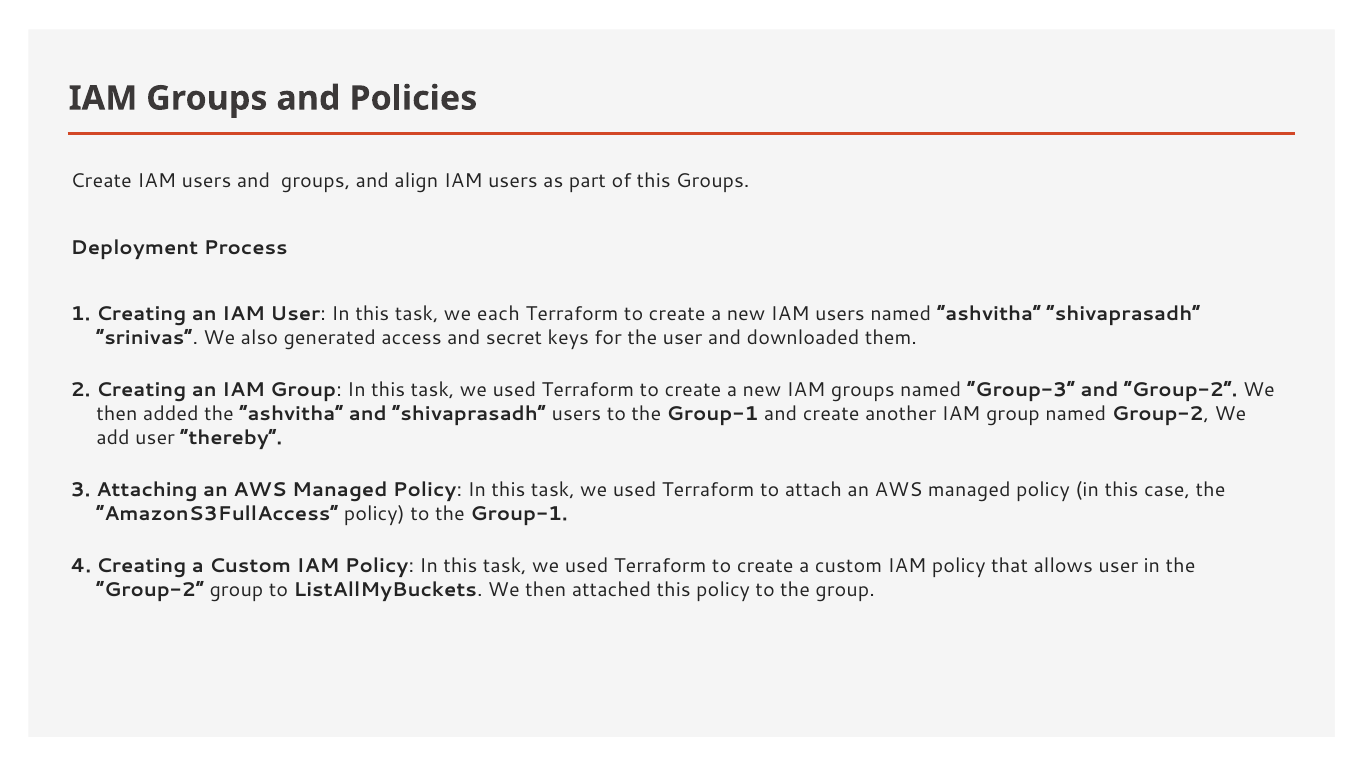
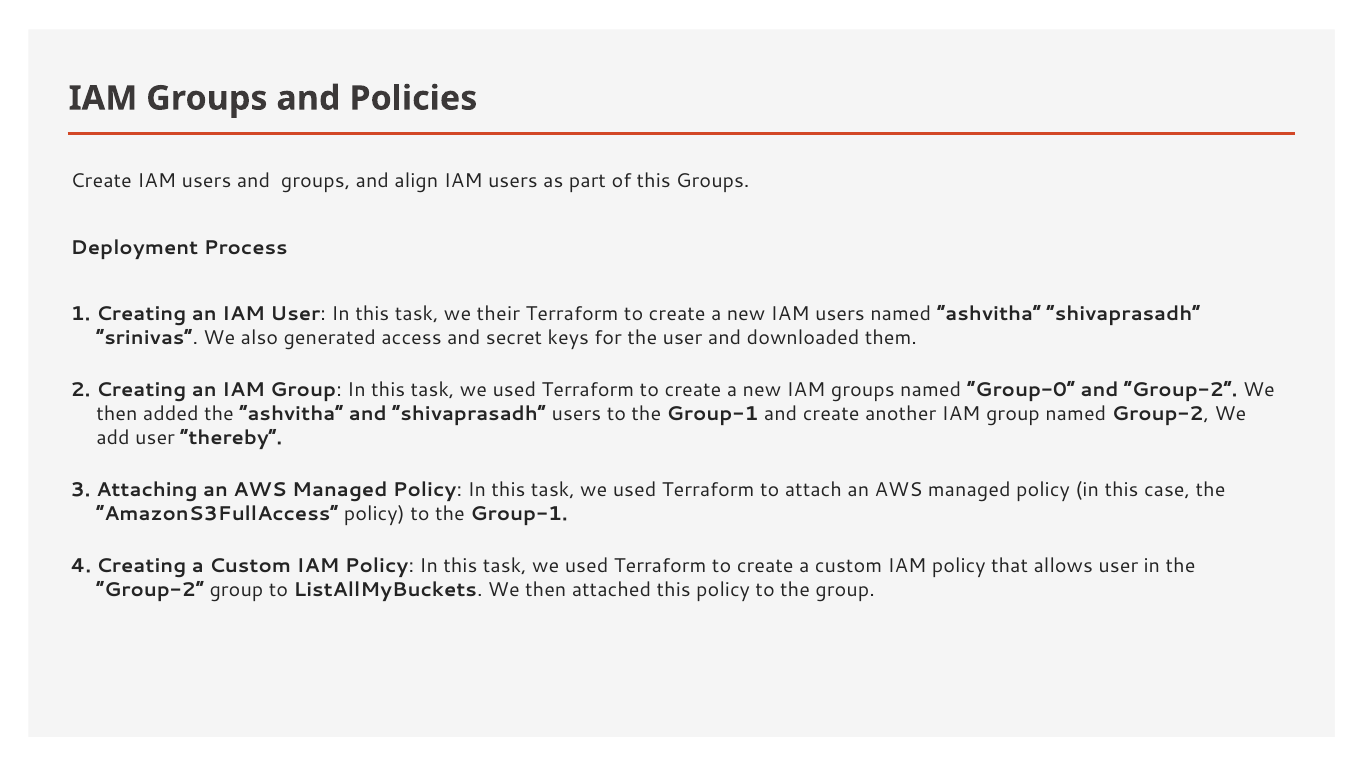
each: each -> their (498, 314)
Group-3: Group-3 -> Group-0 (1021, 390)
